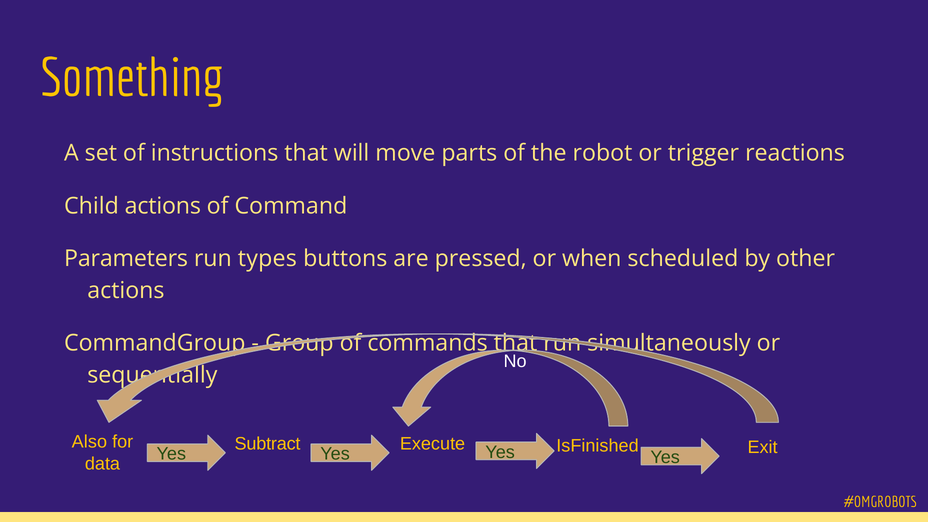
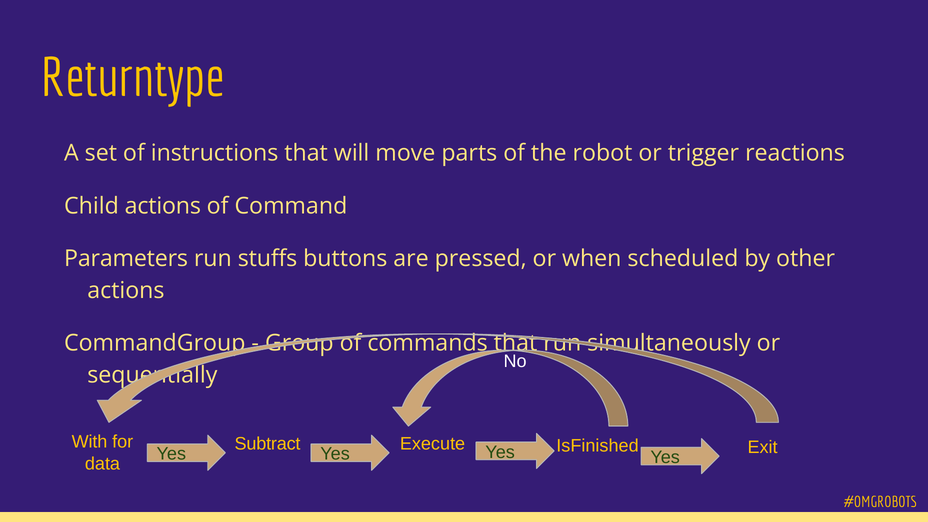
Something: Something -> Returntype (133, 78)
types: types -> stuffs (268, 259)
Also: Also -> With (90, 442)
